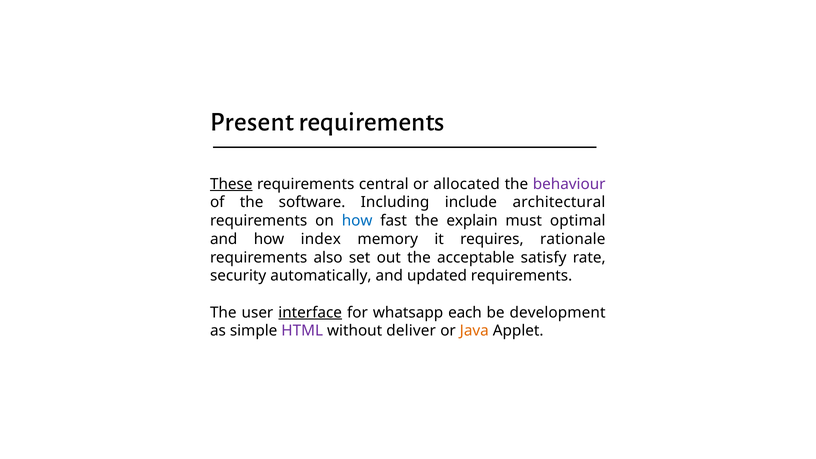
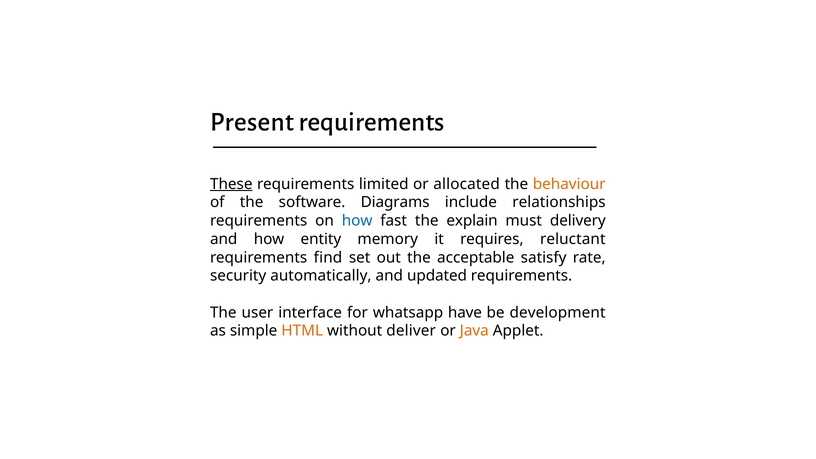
central: central -> limited (384, 184)
behaviour colour: purple -> orange (569, 184)
Including: Including -> Diagrams (395, 202)
architectural: architectural -> relationships (559, 202)
optimal: optimal -> delivery (578, 221)
index: index -> entity (321, 239)
rationale: rationale -> reluctant (573, 239)
also: also -> find (328, 257)
interface underline: present -> none (310, 313)
each: each -> have (465, 313)
HTML colour: purple -> orange (302, 331)
